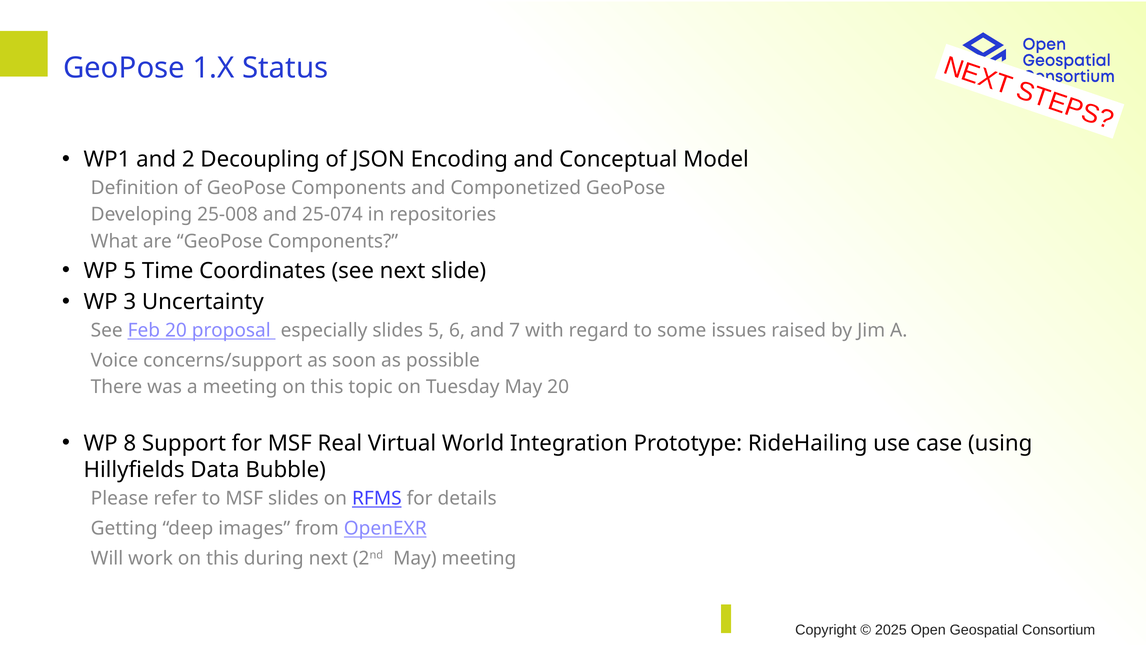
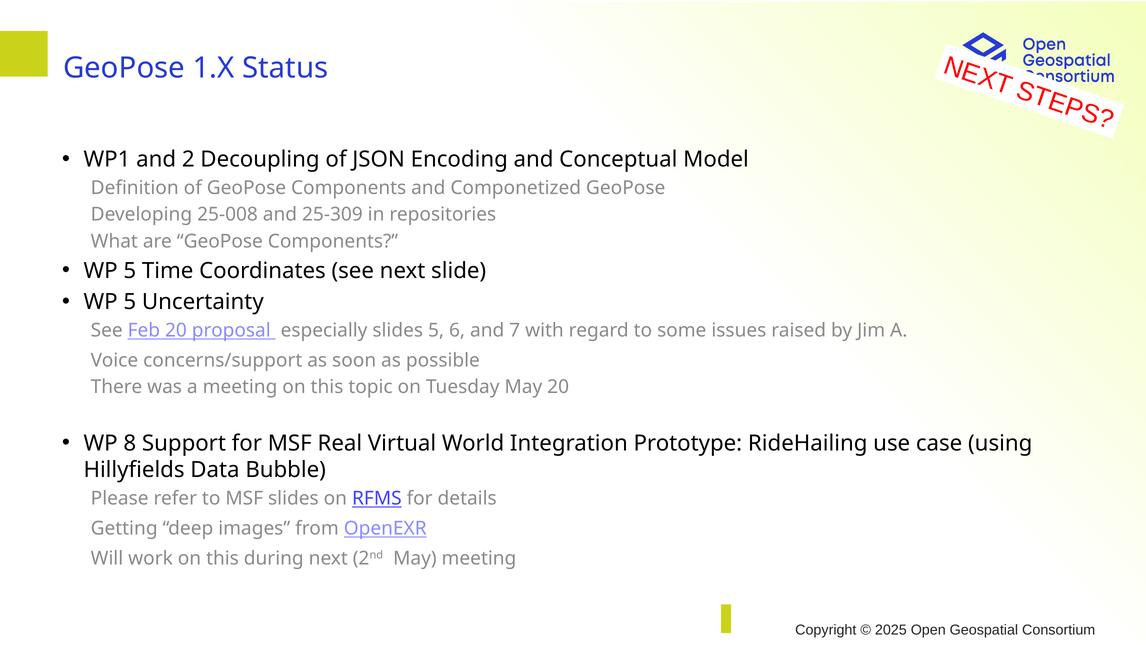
25-074: 25-074 -> 25-309 (332, 214)
3: 3 -> 5 (130, 302)
